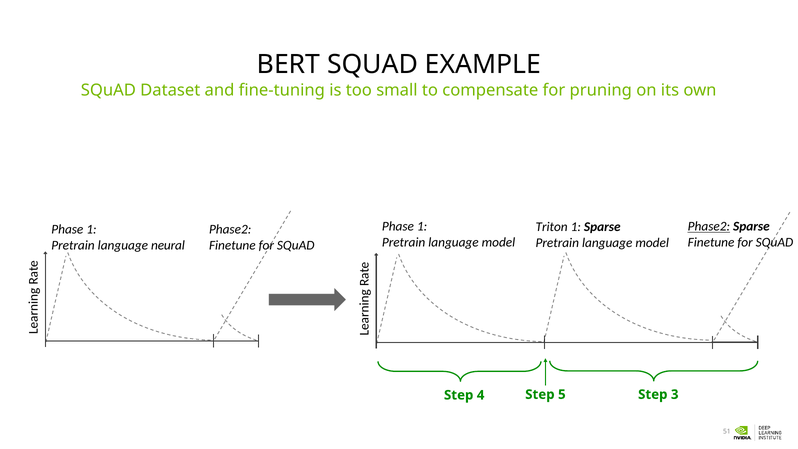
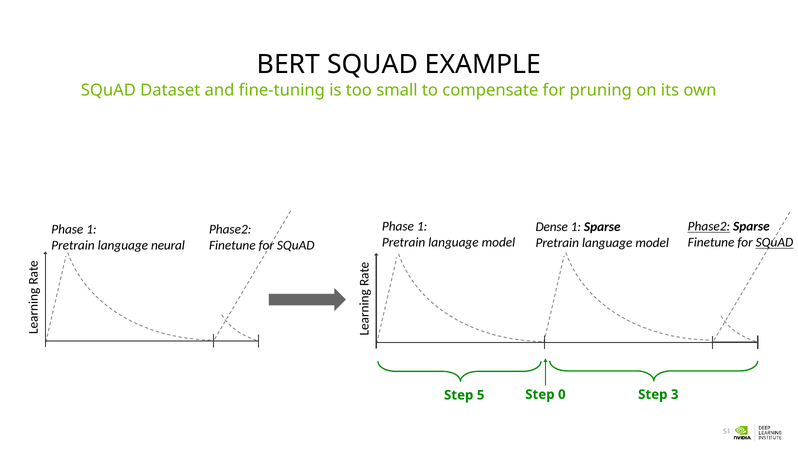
Triton: Triton -> Dense (552, 227)
SQuAD underline: none -> present (775, 242)
5: 5 -> 0 (562, 394)
4: 4 -> 5 (481, 395)
